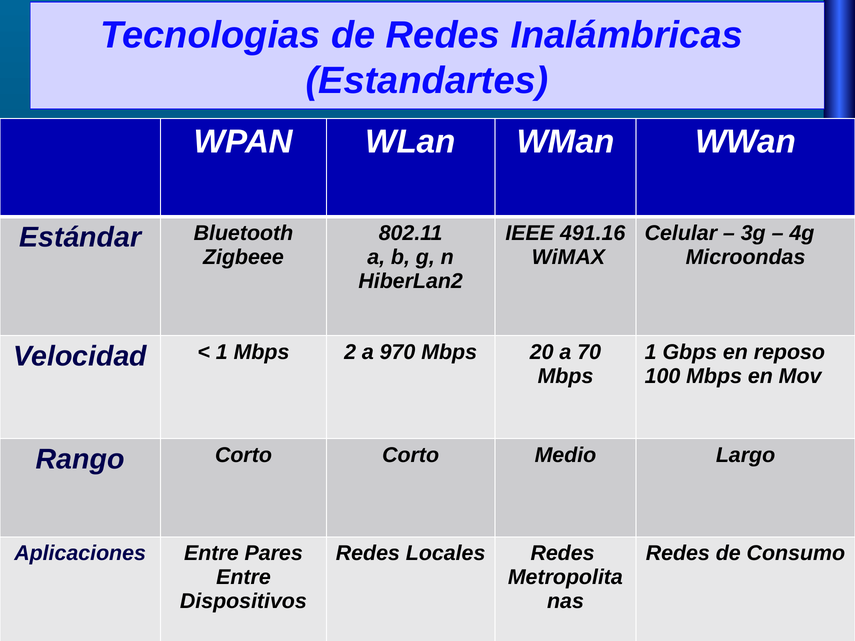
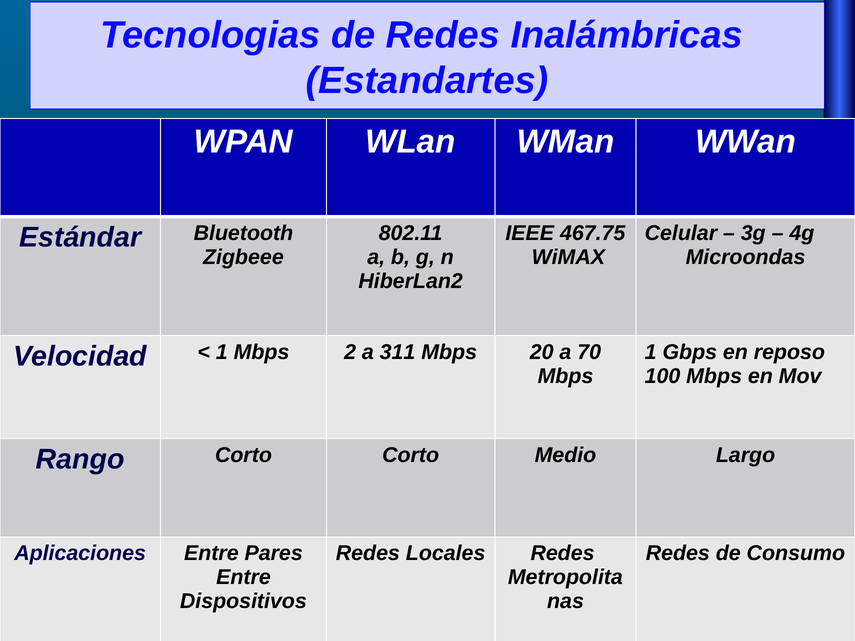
491.16: 491.16 -> 467.75 (593, 233)
970: 970 -> 311 (398, 352)
